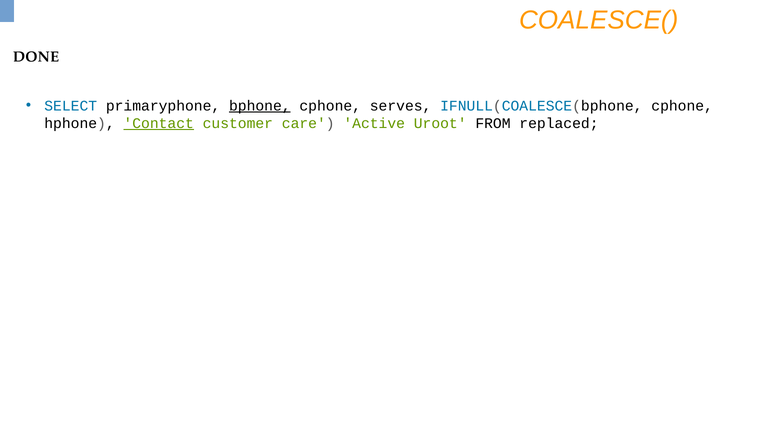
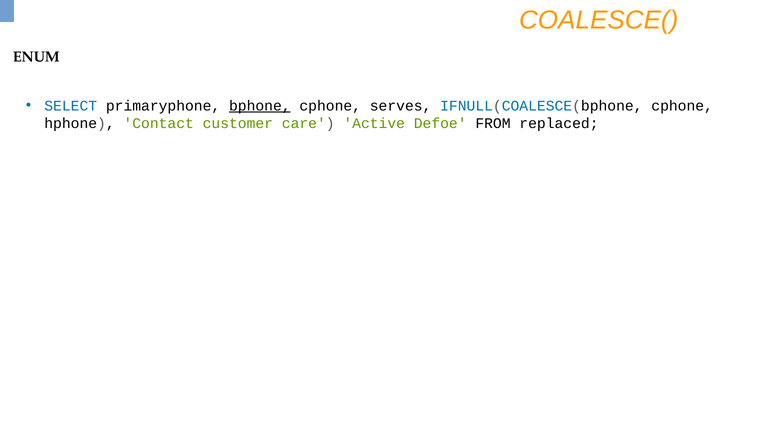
DONE: DONE -> ENUM (36, 57)
Contact underline: present -> none (159, 123)
Uroot: Uroot -> Defoe (440, 123)
